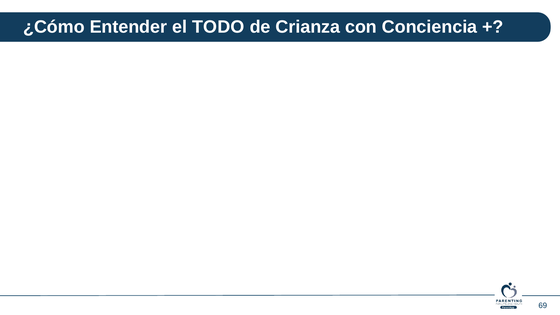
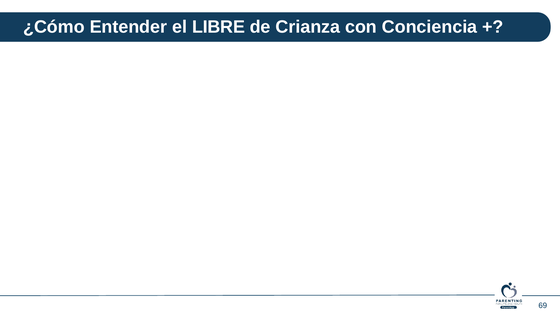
TODO: TODO -> LIBRE (218, 27)
